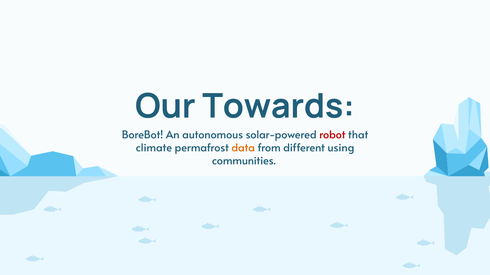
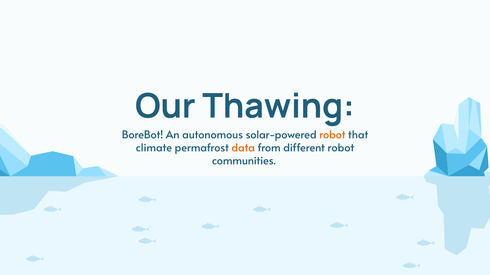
Towards: Towards -> Thawing (278, 107)
robot colour: red -> orange (332, 135)
different using: using -> robot (341, 148)
